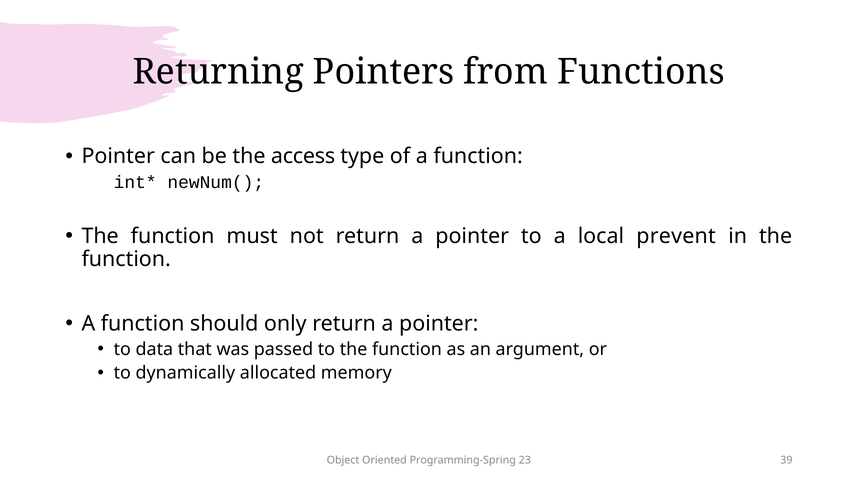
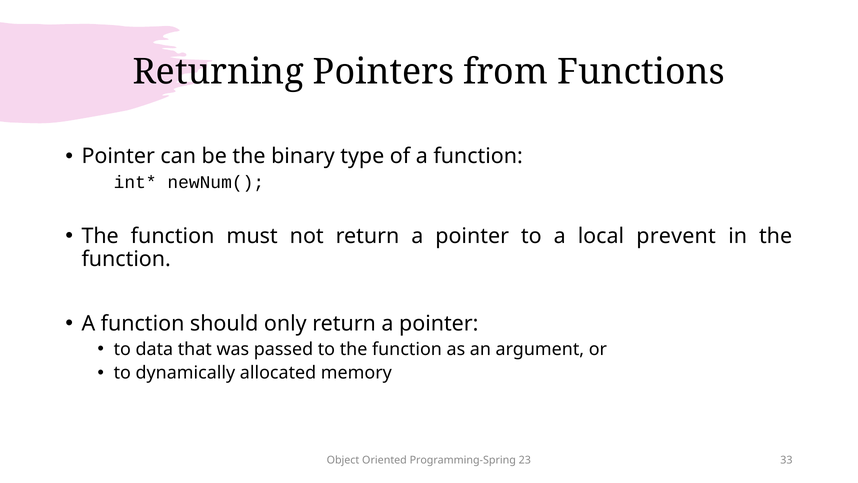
access: access -> binary (303, 156)
39: 39 -> 33 (786, 460)
